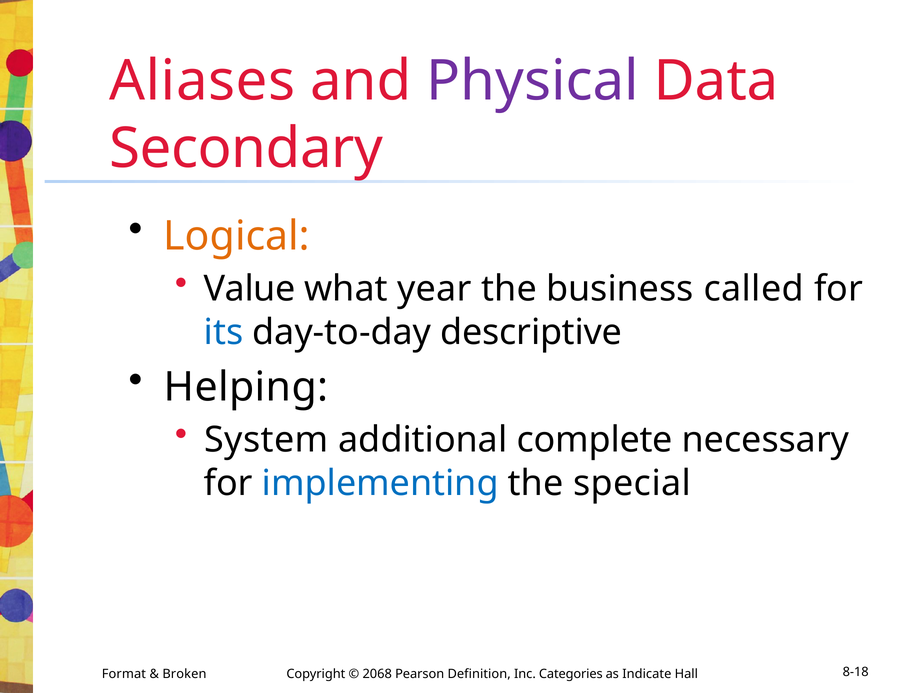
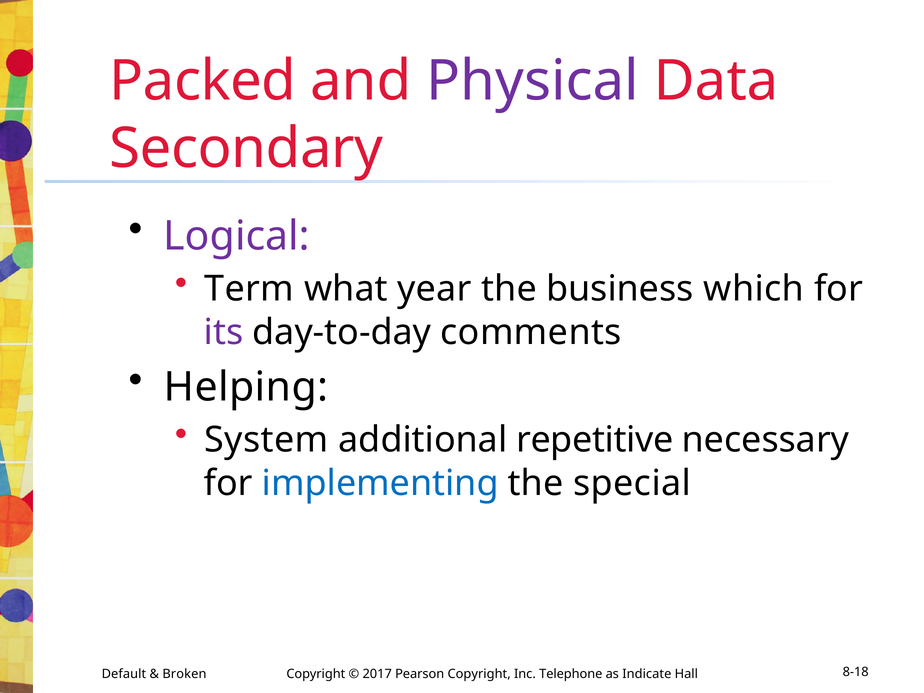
Aliases: Aliases -> Packed (203, 81)
Logical colour: orange -> purple (237, 236)
Value: Value -> Term (249, 289)
called: called -> which (754, 289)
its colour: blue -> purple (224, 332)
descriptive: descriptive -> comments (531, 332)
complete: complete -> repetitive (595, 440)
Format: Format -> Default (124, 674)
2068: 2068 -> 2017 (377, 674)
Pearson Definition: Definition -> Copyright (479, 674)
Categories: Categories -> Telephone (571, 674)
